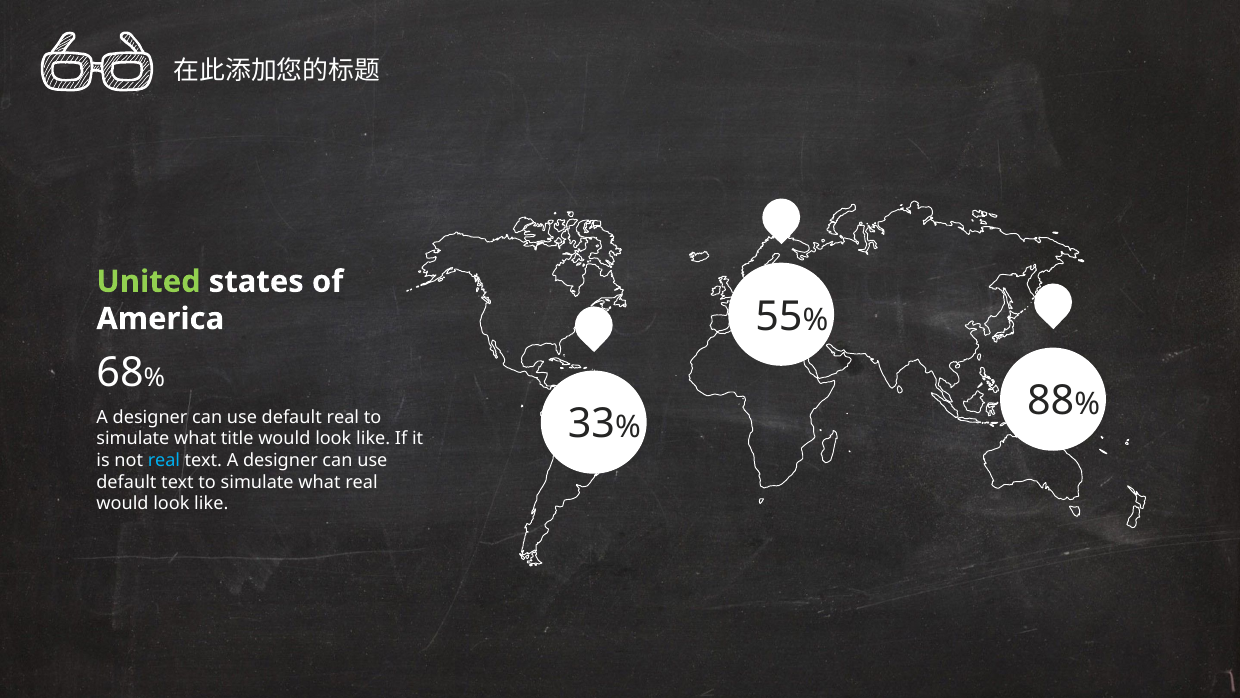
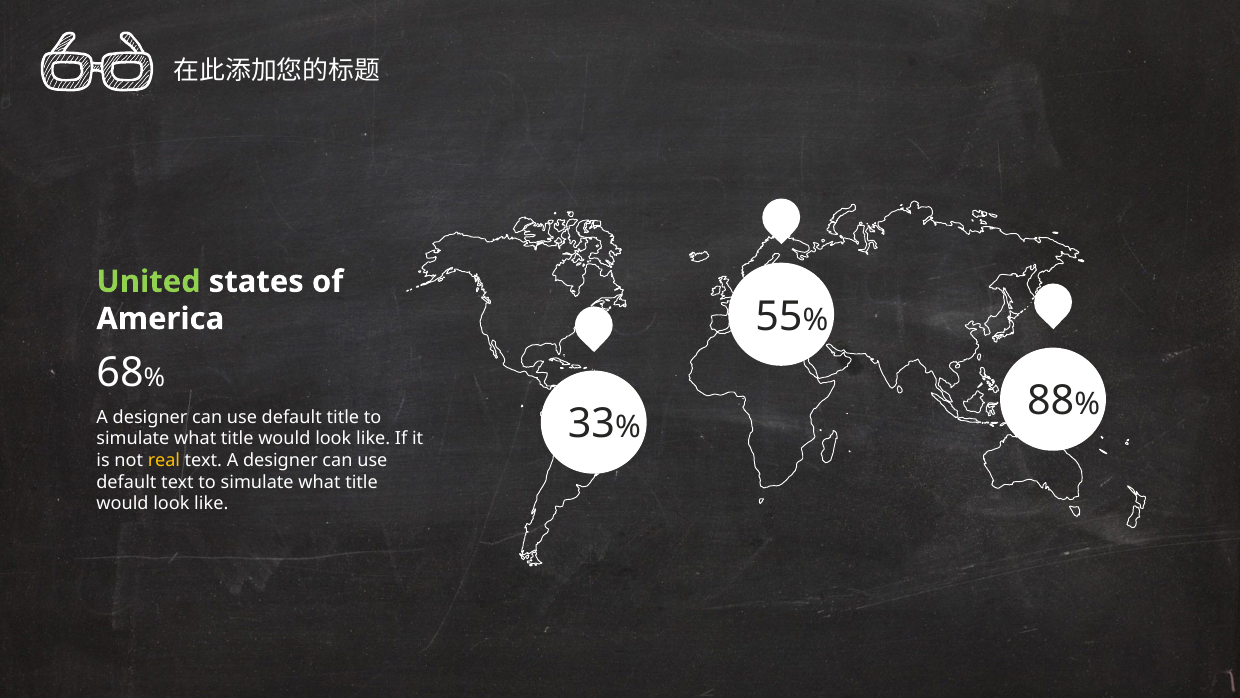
default real: real -> title (343, 417)
real colour: light blue -> yellow (164, 460)
real: real -> title (362, 482)
